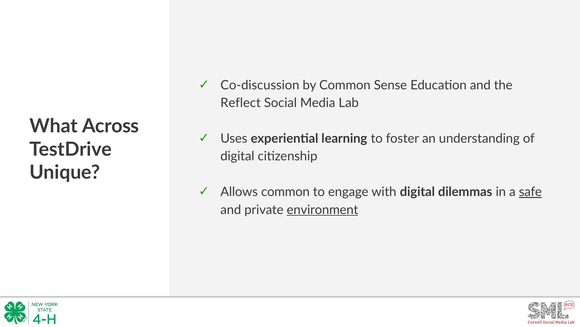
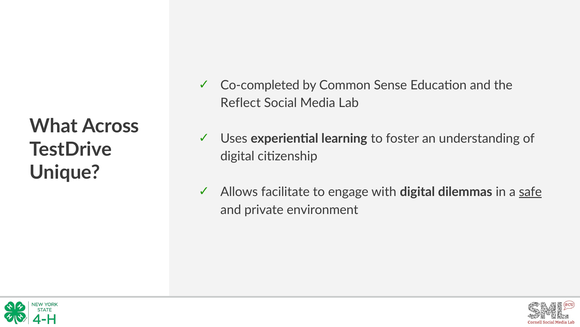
Co-discussion: Co-discussion -> Co-completed (260, 85)
Allows common: common -> facilitate (285, 192)
environment underline: present -> none (322, 209)
